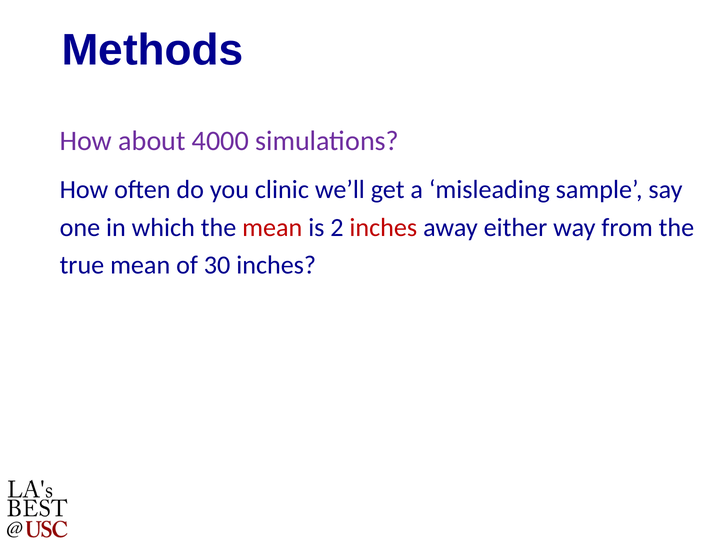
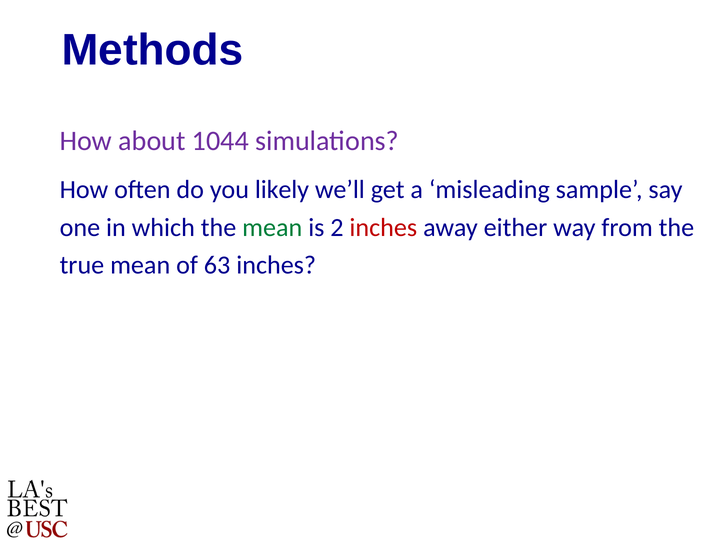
4000: 4000 -> 1044 (220, 141)
clinic: clinic -> likely (282, 190)
mean colour: red -> green (272, 227)
30: 30 -> 63 (217, 265)
